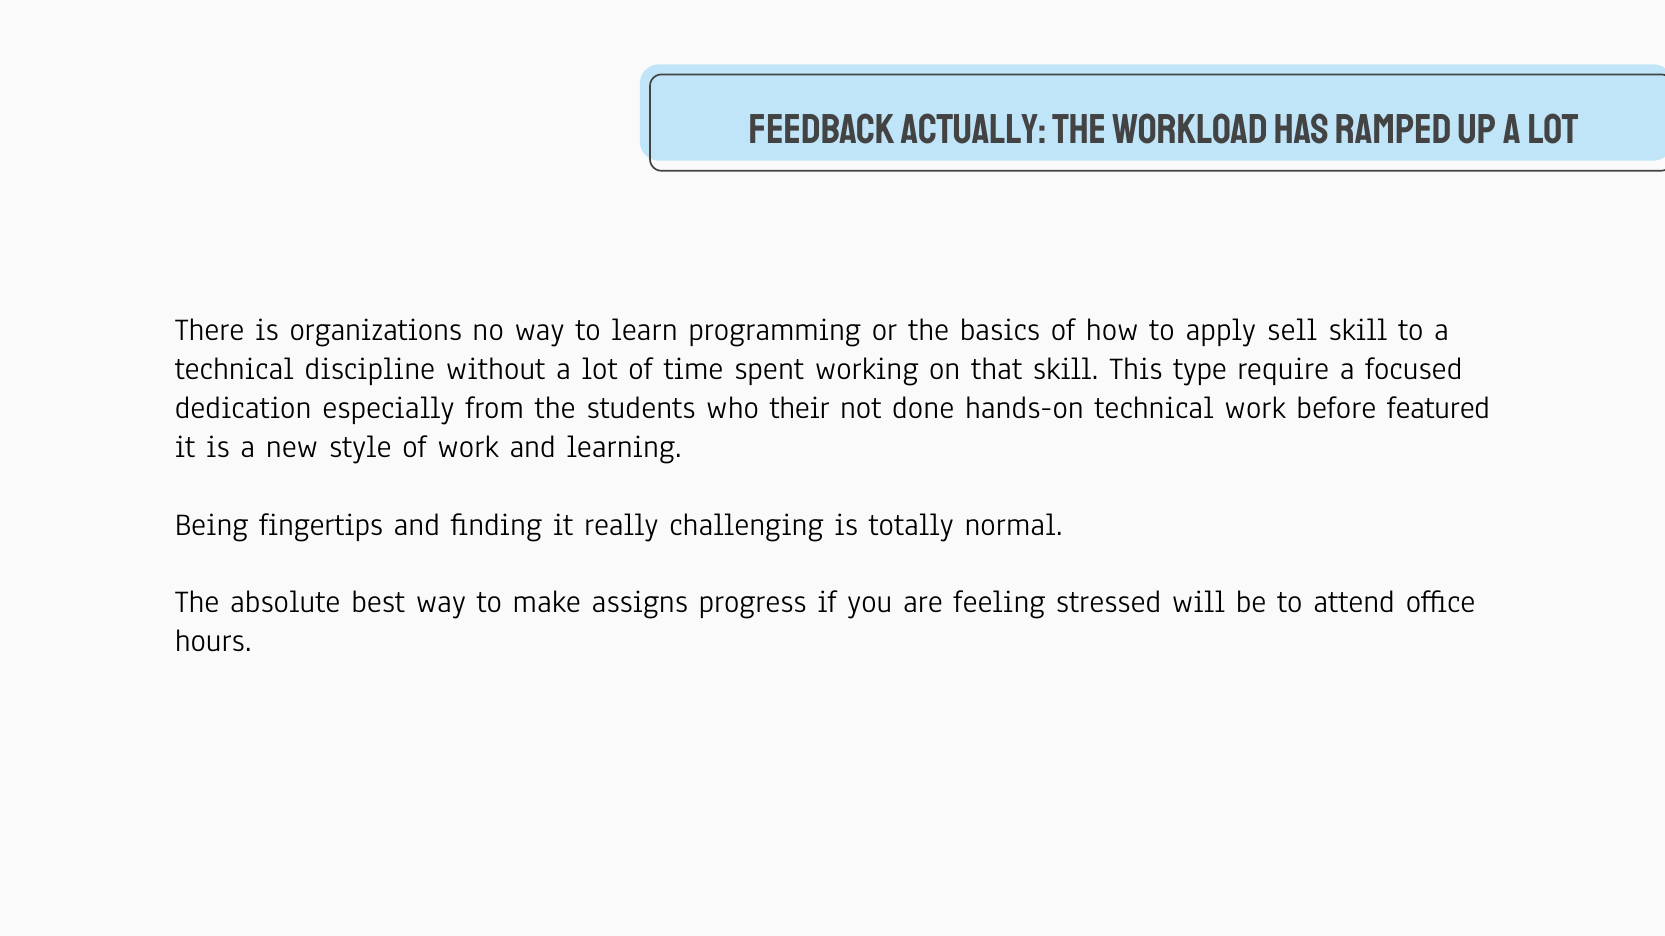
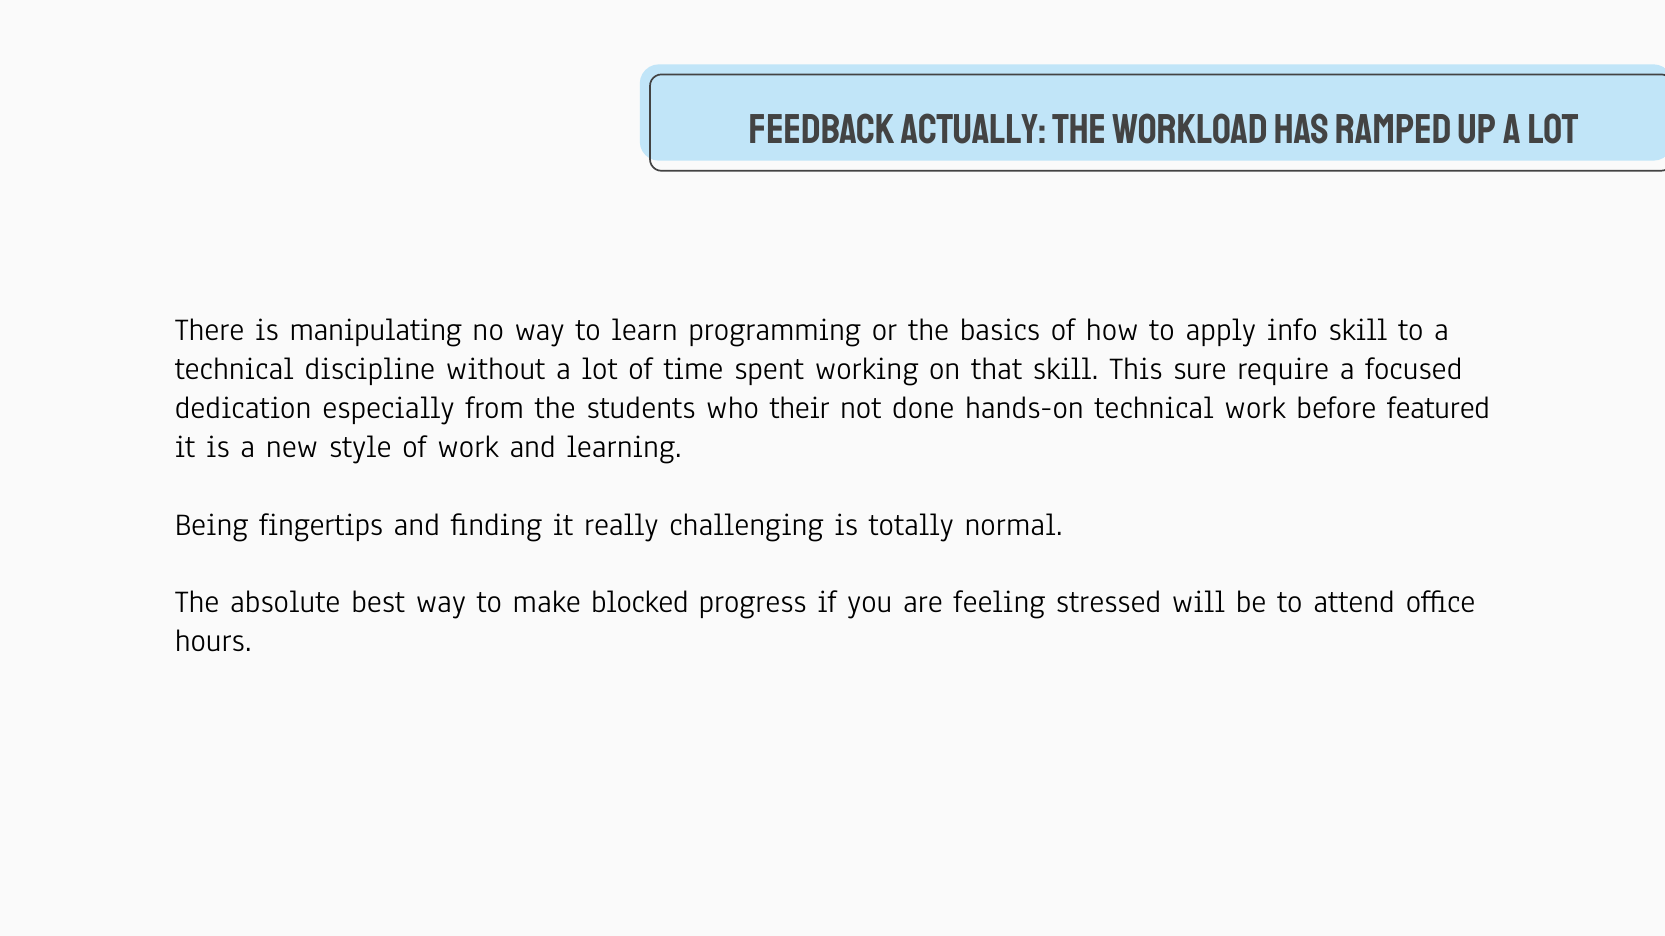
organizations: organizations -> manipulating (376, 330)
sell: sell -> info (1292, 330)
type: type -> sure (1200, 369)
assigns: assigns -> blocked (640, 603)
